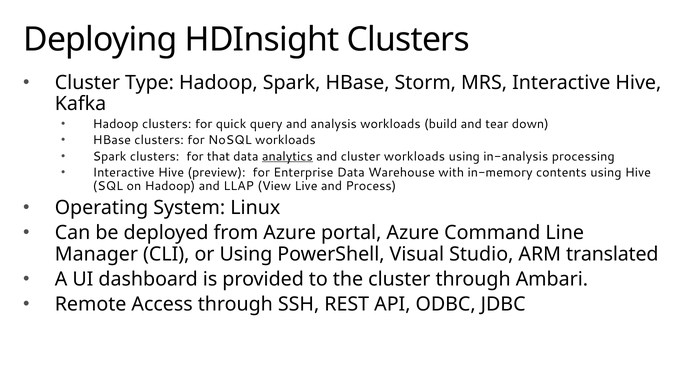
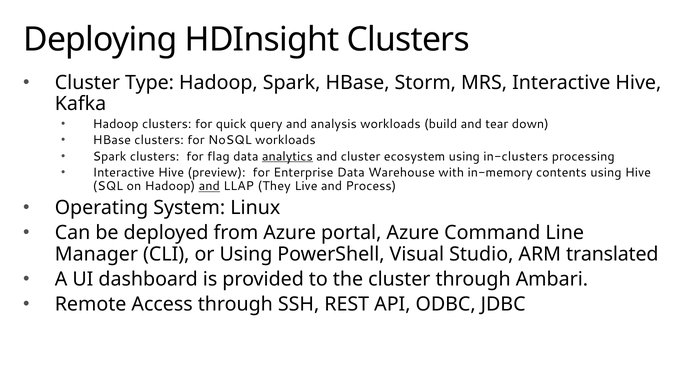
that: that -> flag (218, 156)
cluster workloads: workloads -> ecosystem (415, 156)
in-analysis: in-analysis -> in-clusters (516, 156)
and underline: none -> present (209, 186)
View: View -> They (274, 186)
